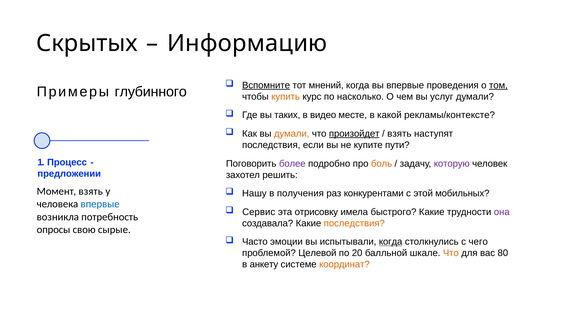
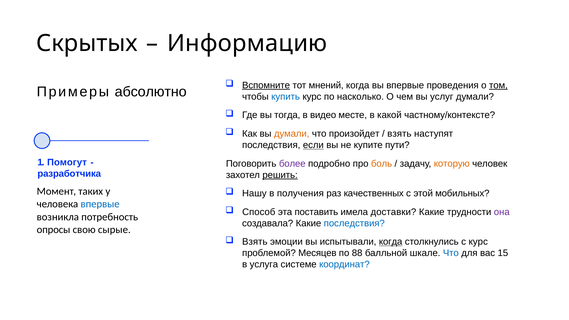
глубинного: глубинного -> абсолютно (151, 92)
купить colour: orange -> blue (286, 97)
таких: таких -> тогда (287, 115)
рекламы/контексте: рекламы/контексте -> частному/контексте (450, 115)
произойдет underline: present -> none (354, 134)
если underline: none -> present (313, 145)
Процесс: Процесс -> Помогут (67, 162)
которую colour: purple -> orange (452, 164)
предложении: предложении -> разработчика (69, 174)
решить underline: none -> present (280, 175)
Момент взять: взять -> таких (91, 191)
конкурентами: конкурентами -> качественных (374, 193)
Сервис: Сервис -> Способ (259, 212)
отрисовку: отрисовку -> поставить (316, 212)
быстрого: быстрого -> доставки (393, 212)
последствия colour: orange -> blue (354, 223)
Часто: Часто -> Взять (255, 242)
с чего: чего -> курс (478, 242)
Целевой: Целевой -> Месяцев (317, 253)
20: 20 -> 88 (357, 253)
Что colour: orange -> blue (451, 253)
80: 80 -> 15 (503, 253)
анкету: анкету -> услуга (264, 265)
координат colour: orange -> blue (344, 265)
